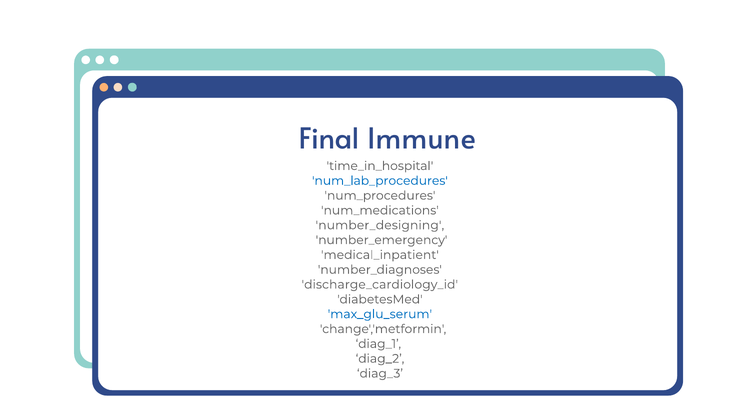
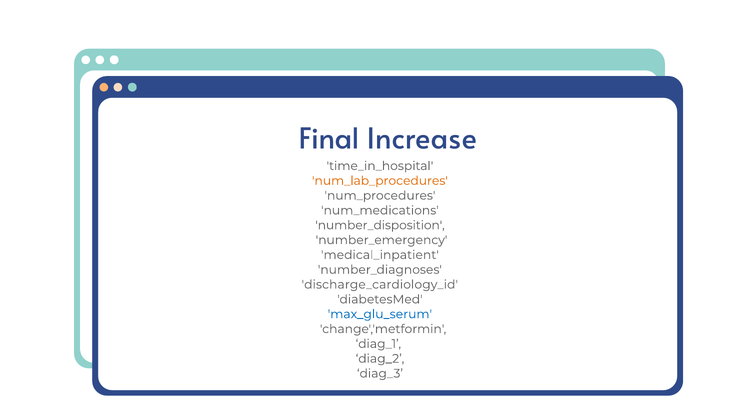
Immune: Immune -> Increase (422, 139)
num_lab_procedures colour: blue -> orange (380, 181)
number_designing: number_designing -> number_disposition (380, 225)
